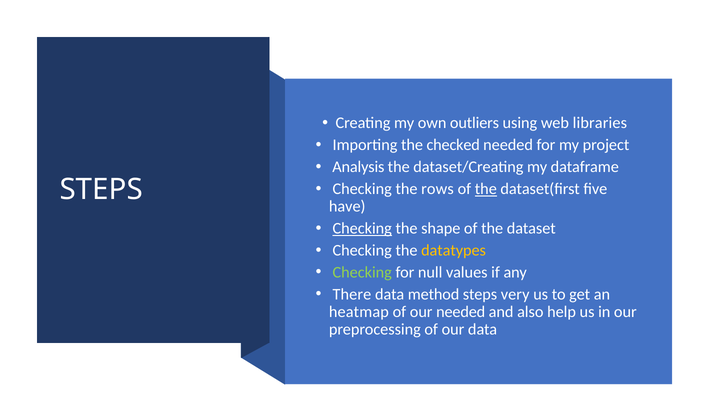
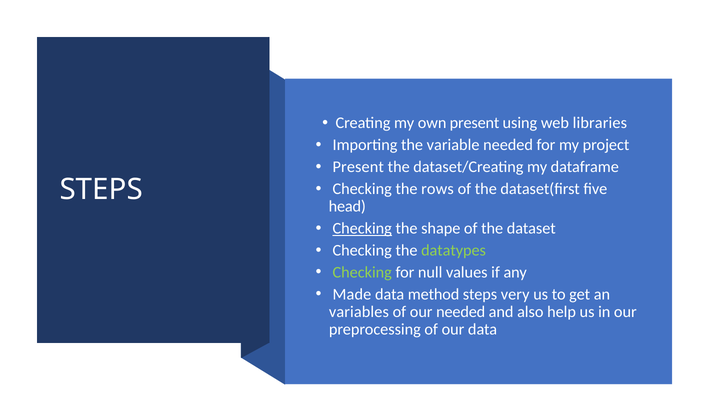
own outliers: outliers -> present (475, 123)
checked: checked -> variable (453, 145)
Analysis: Analysis -> Present (358, 167)
the underline: present -> none (486, 189)
have: have -> head (347, 206)
datatypes colour: yellow -> light green (454, 250)
There: There -> Made (352, 294)
heatmap: heatmap -> variables (359, 312)
